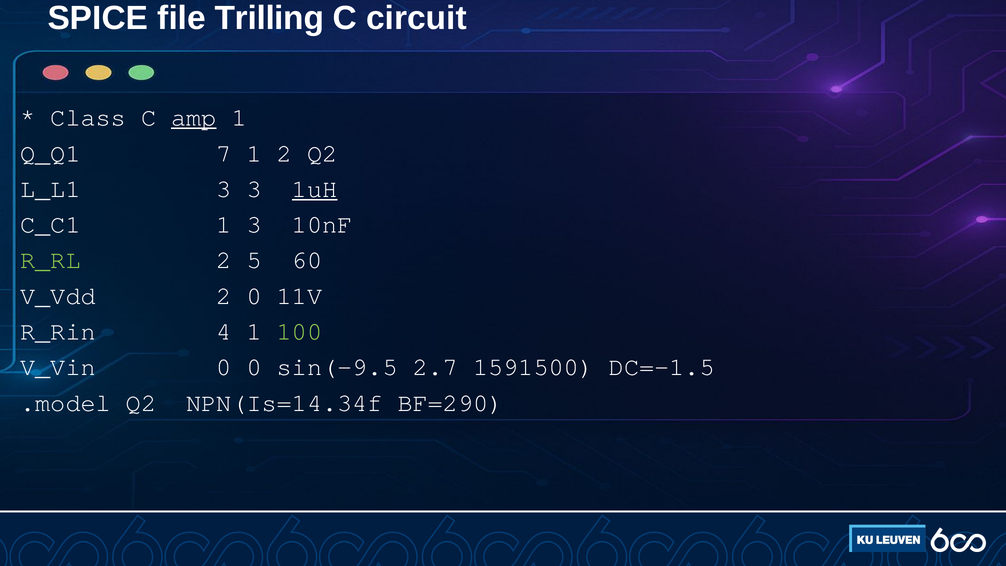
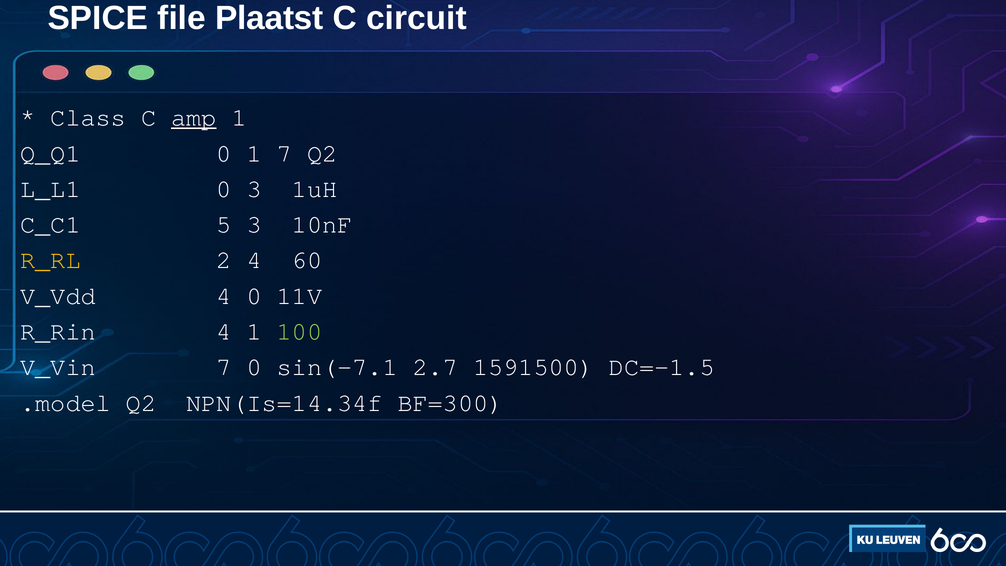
Trilling: Trilling -> Plaatst (269, 18)
Q_Q1 7: 7 -> 0 (224, 153)
1 2: 2 -> 7 (284, 153)
L_L1 3: 3 -> 0 (224, 189)
1uH underline: present -> none (315, 189)
C_C1 1: 1 -> 5 (224, 224)
R_RL colour: light green -> yellow (50, 260)
2 5: 5 -> 4 (254, 260)
V_Vdd 2: 2 -> 4 (224, 296)
V_Vin 0: 0 -> 7 (224, 367)
sin(-9.5: sin(-9.5 -> sin(-7.1 (337, 367)
BF=290: BF=290 -> BF=300 (450, 403)
